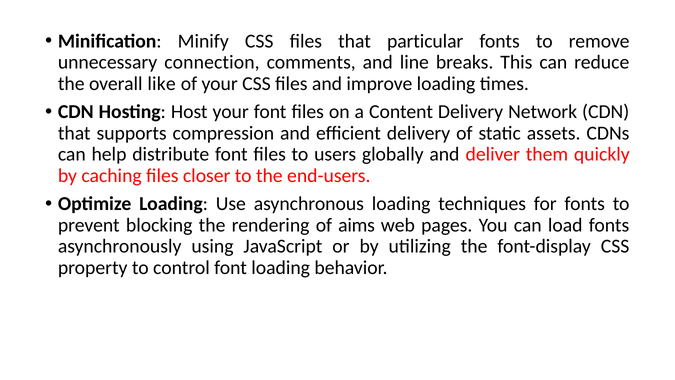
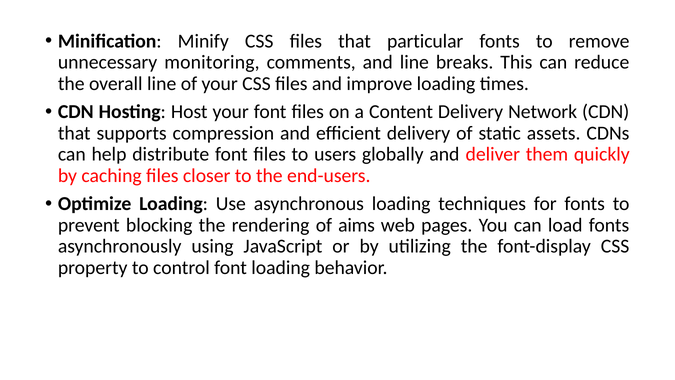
connection: connection -> monitoring (212, 62)
overall like: like -> line (162, 83)
